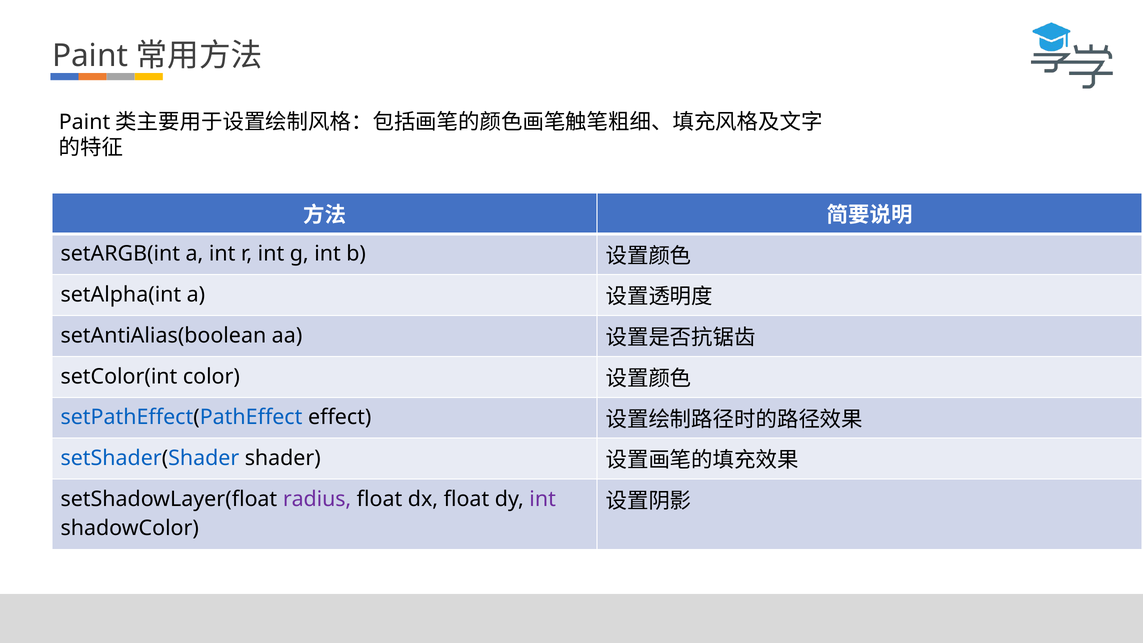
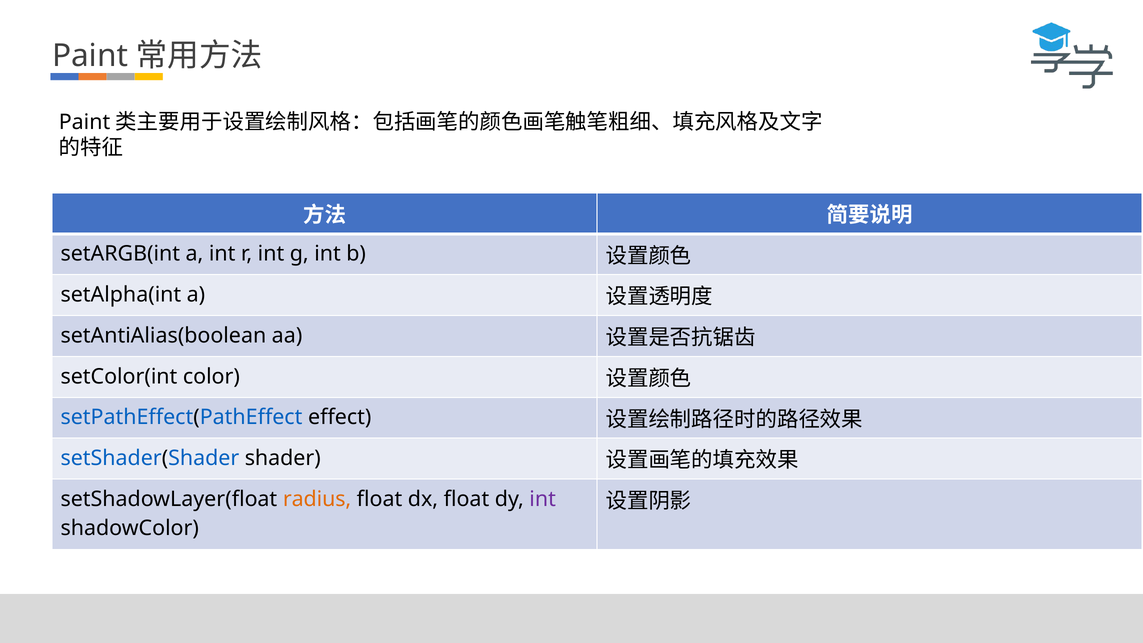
radius colour: purple -> orange (317, 499)
